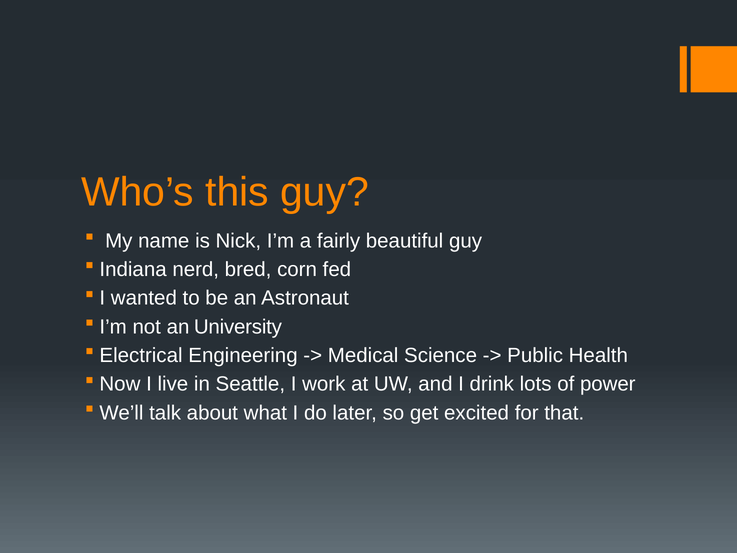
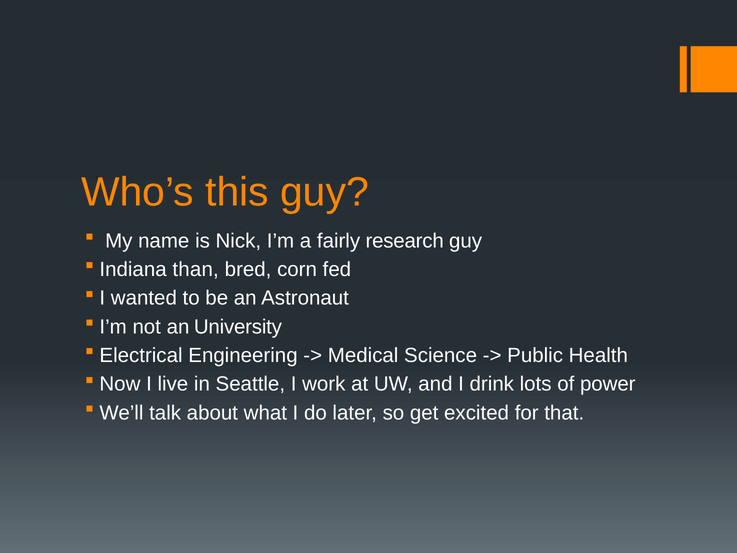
beautiful: beautiful -> research (405, 241)
nerd: nerd -> than (196, 269)
